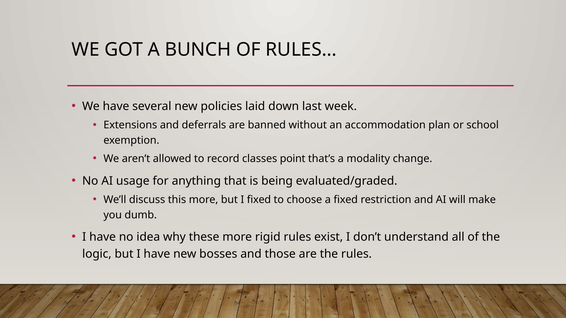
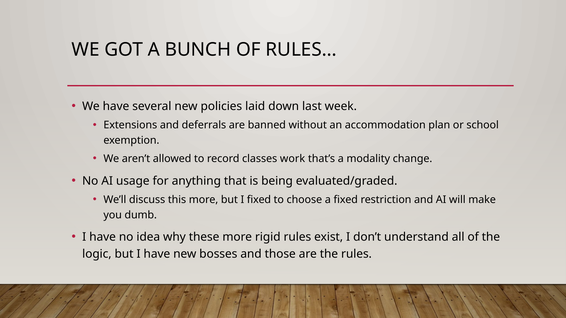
point: point -> work (293, 159)
